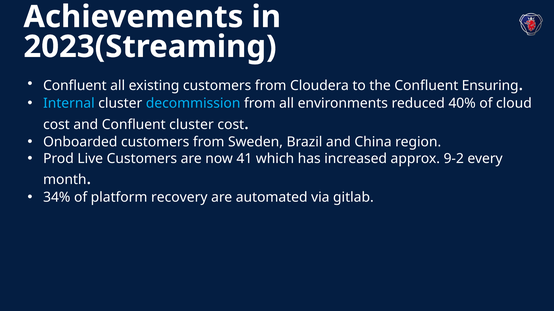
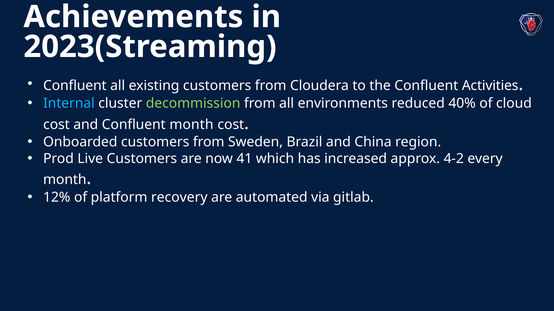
Ensuring: Ensuring -> Activities (490, 86)
decommission colour: light blue -> light green (193, 103)
Confluent cluster: cluster -> month (191, 125)
9-2: 9-2 -> 4-2 (454, 159)
34%: 34% -> 12% (57, 198)
